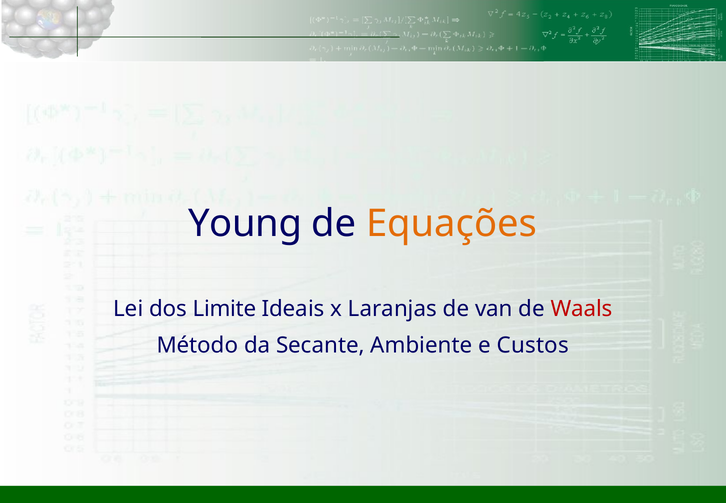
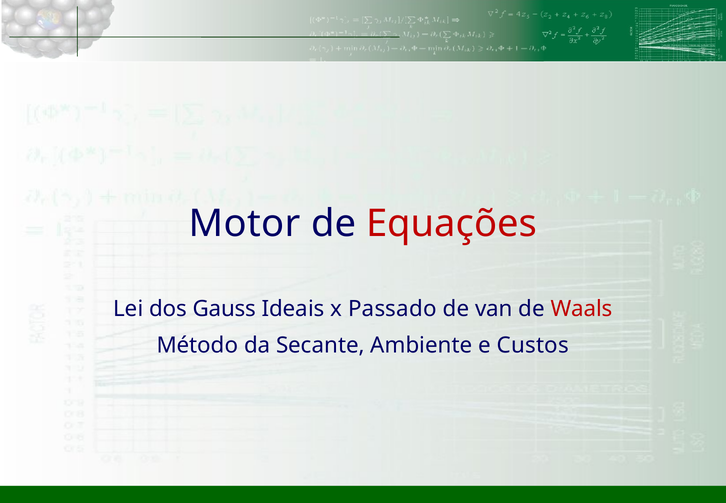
Young: Young -> Motor (245, 223)
Equações colour: orange -> red (452, 223)
Limite: Limite -> Gauss (224, 308)
Laranjas: Laranjas -> Passado (392, 308)
